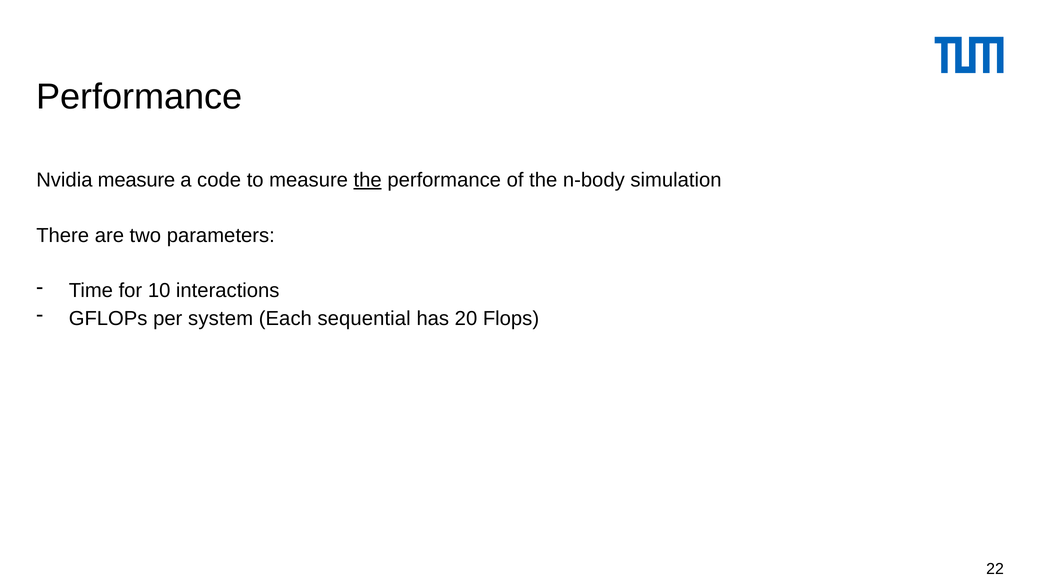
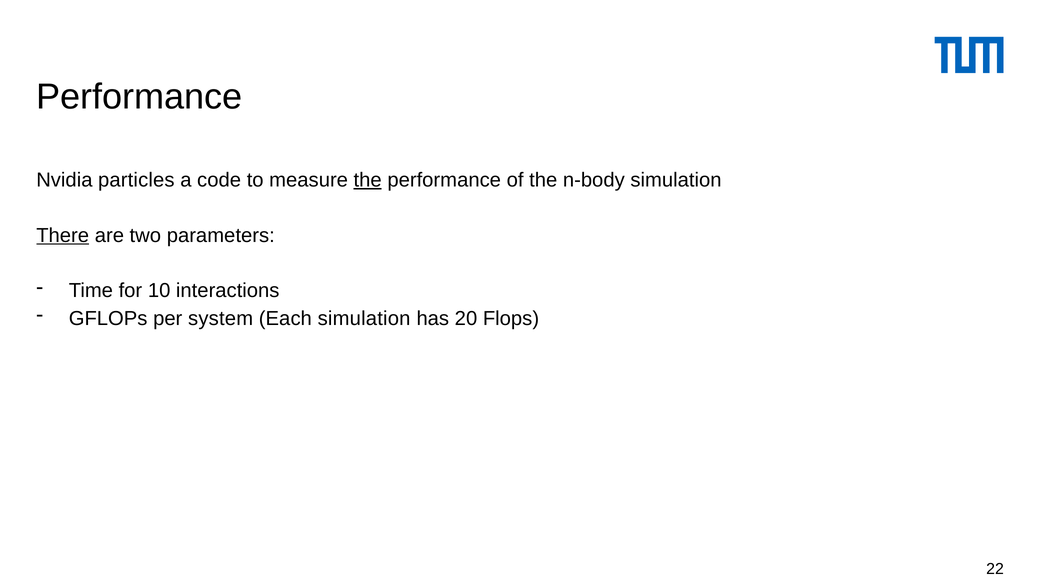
Nvidia measure: measure -> particles (136, 180)
There underline: none -> present (63, 235)
Each sequential: sequential -> simulation (364, 318)
